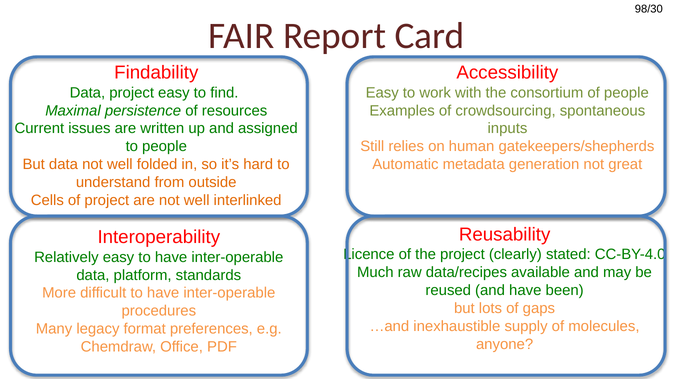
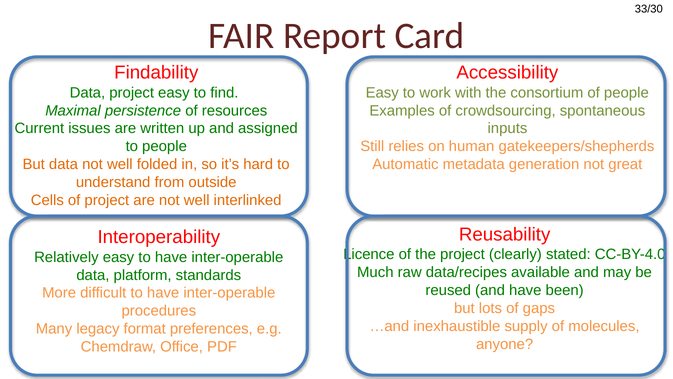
98/30: 98/30 -> 33/30 (649, 9)
